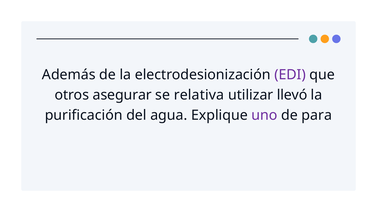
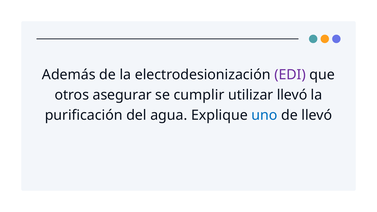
relativa: relativa -> cumplir (199, 95)
uno colour: purple -> blue (264, 115)
de para: para -> llevó (317, 115)
